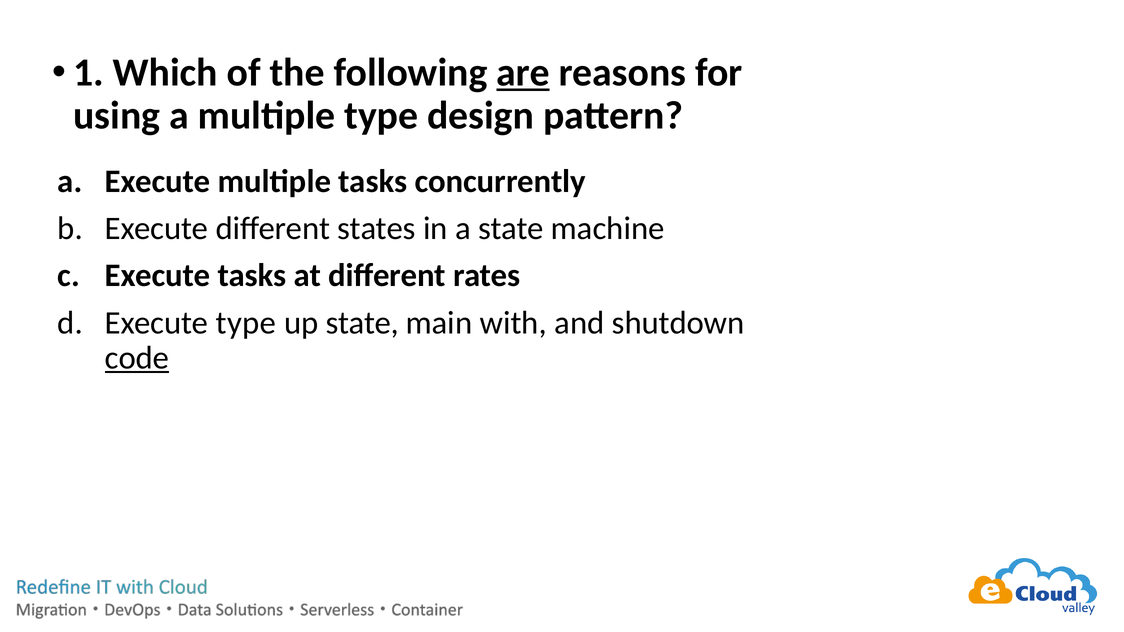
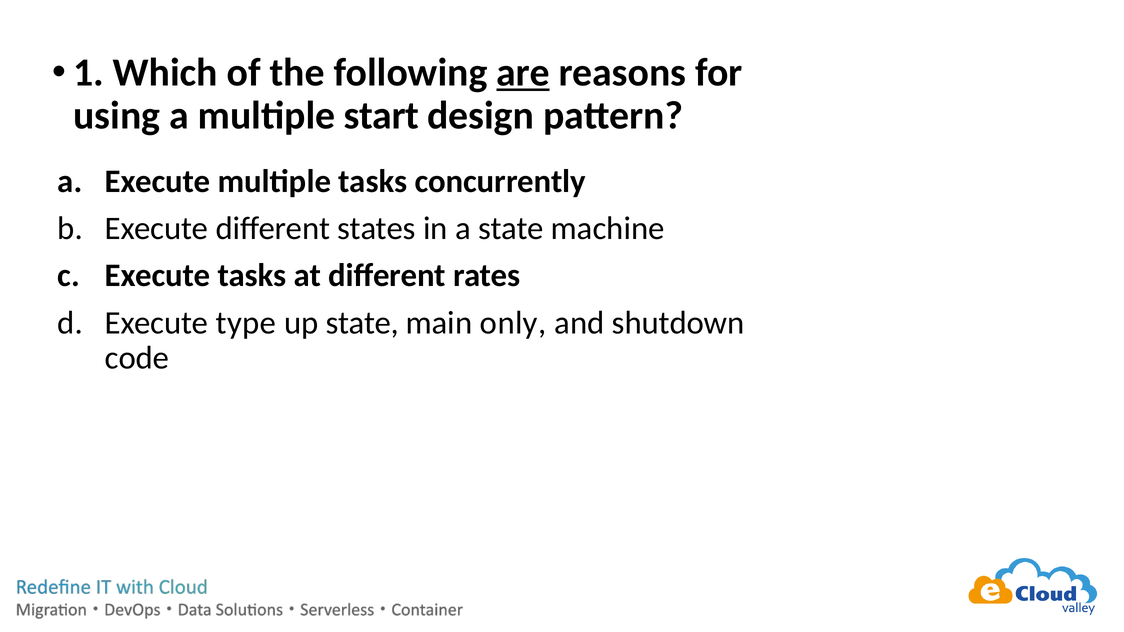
multiple type: type -> start (381, 116)
with: with -> only (513, 323)
code underline: present -> none (137, 358)
